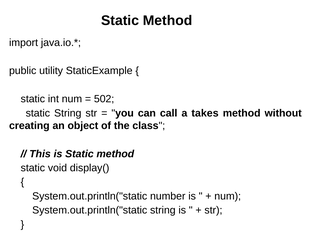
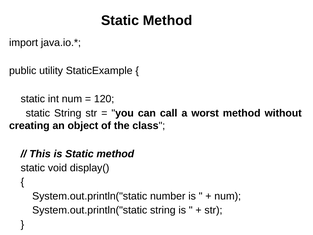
502: 502 -> 120 (104, 99)
takes: takes -> worst (205, 113)
